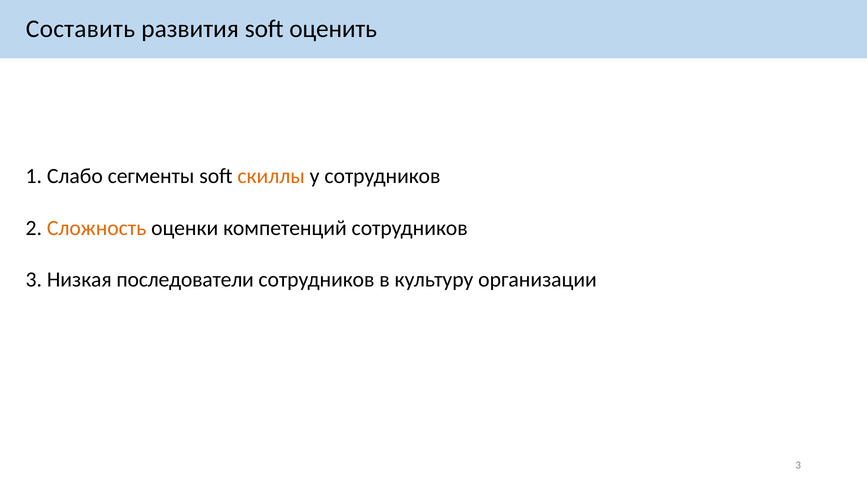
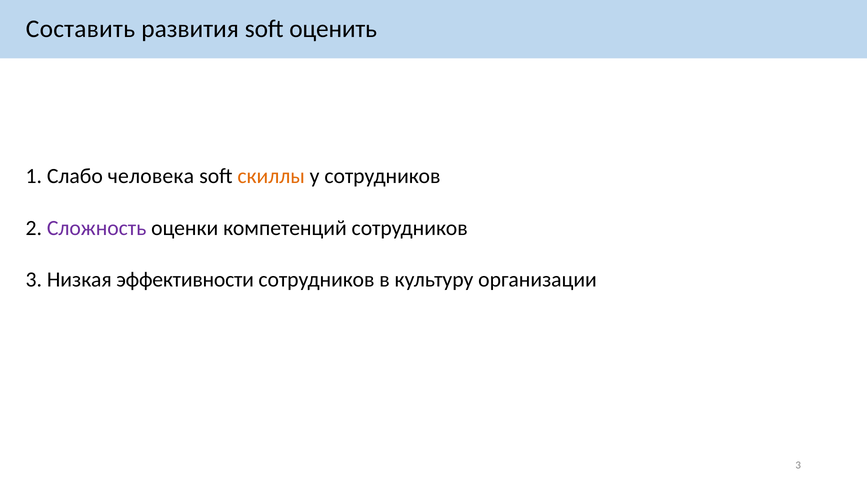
сегменты: сегменты -> человека (151, 176)
Сложность colour: orange -> purple (97, 228)
последователи: последователи -> эффективности (185, 280)
